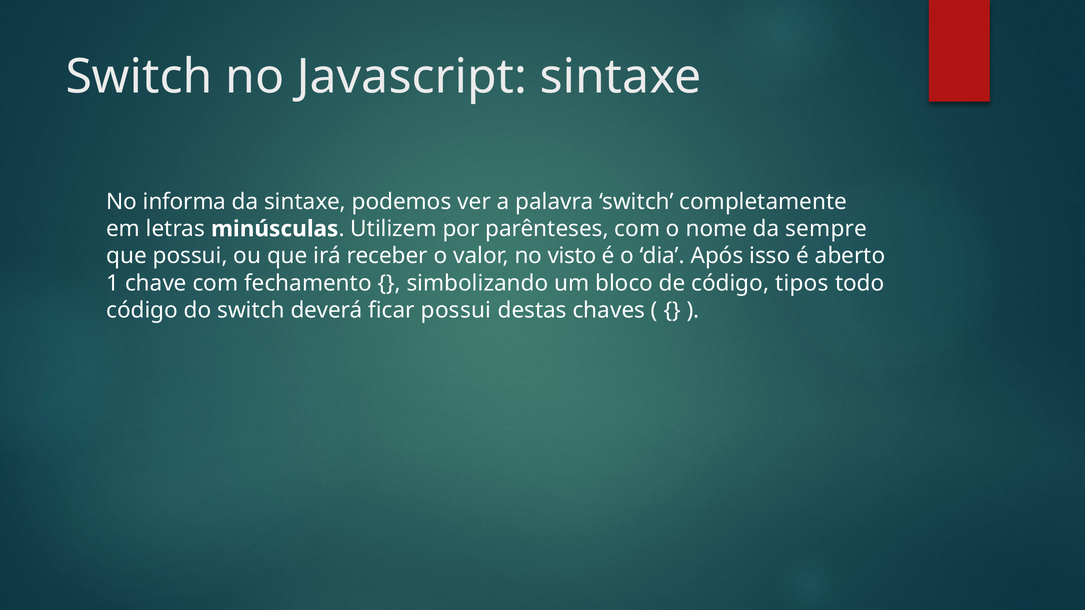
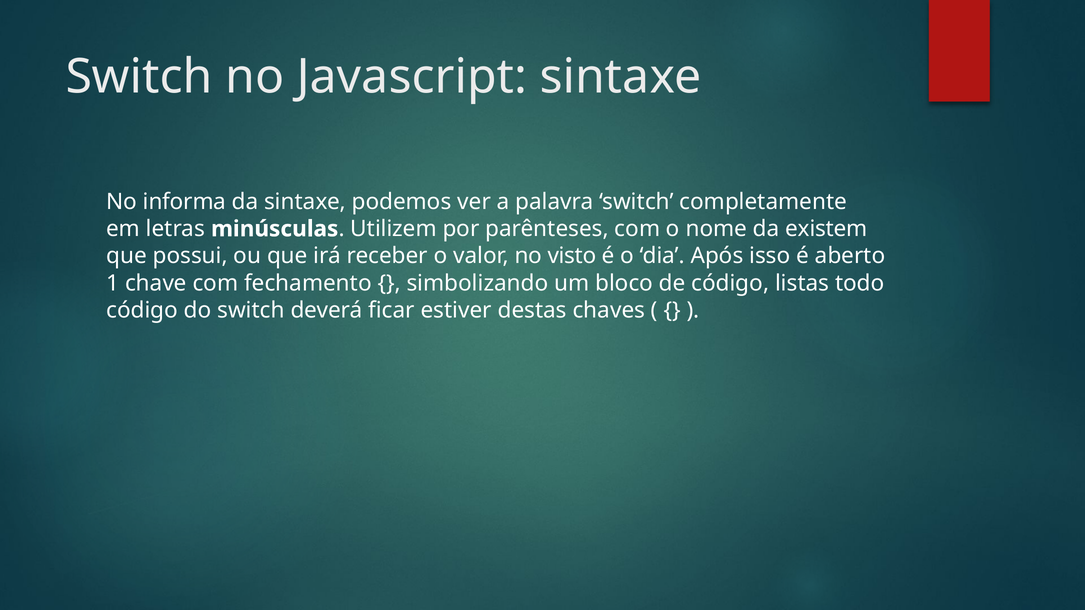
sempre: sempre -> existem (826, 229)
tipos: tipos -> listas (802, 283)
ficar possui: possui -> estiver (456, 310)
